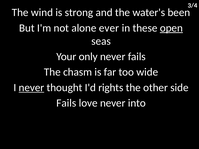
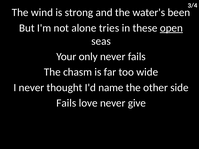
ever: ever -> tries (109, 28)
never underline: present -> none (31, 88)
rights: rights -> name (111, 88)
into: into -> give (137, 103)
